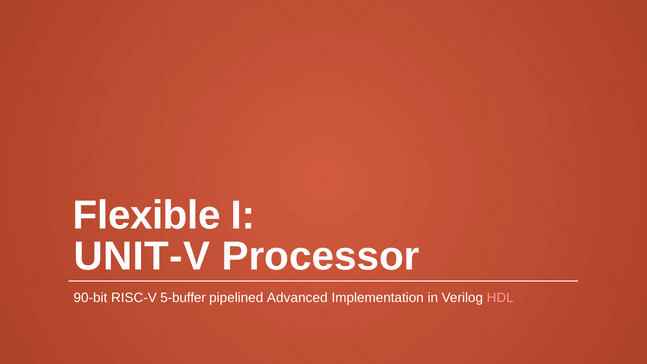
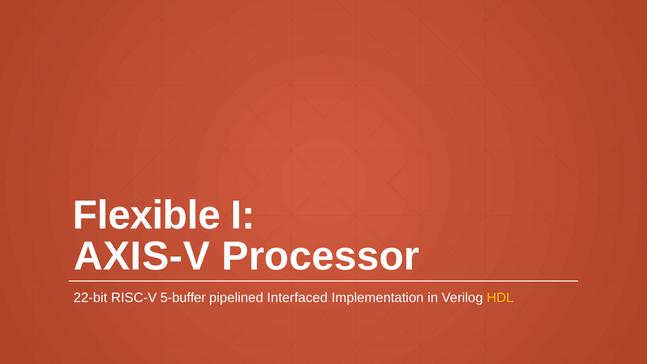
UNIT-V: UNIT-V -> AXIS-V (142, 256)
90-bit: 90-bit -> 22-bit (90, 298)
Advanced: Advanced -> Interfaced (297, 298)
HDL colour: pink -> yellow (500, 298)
